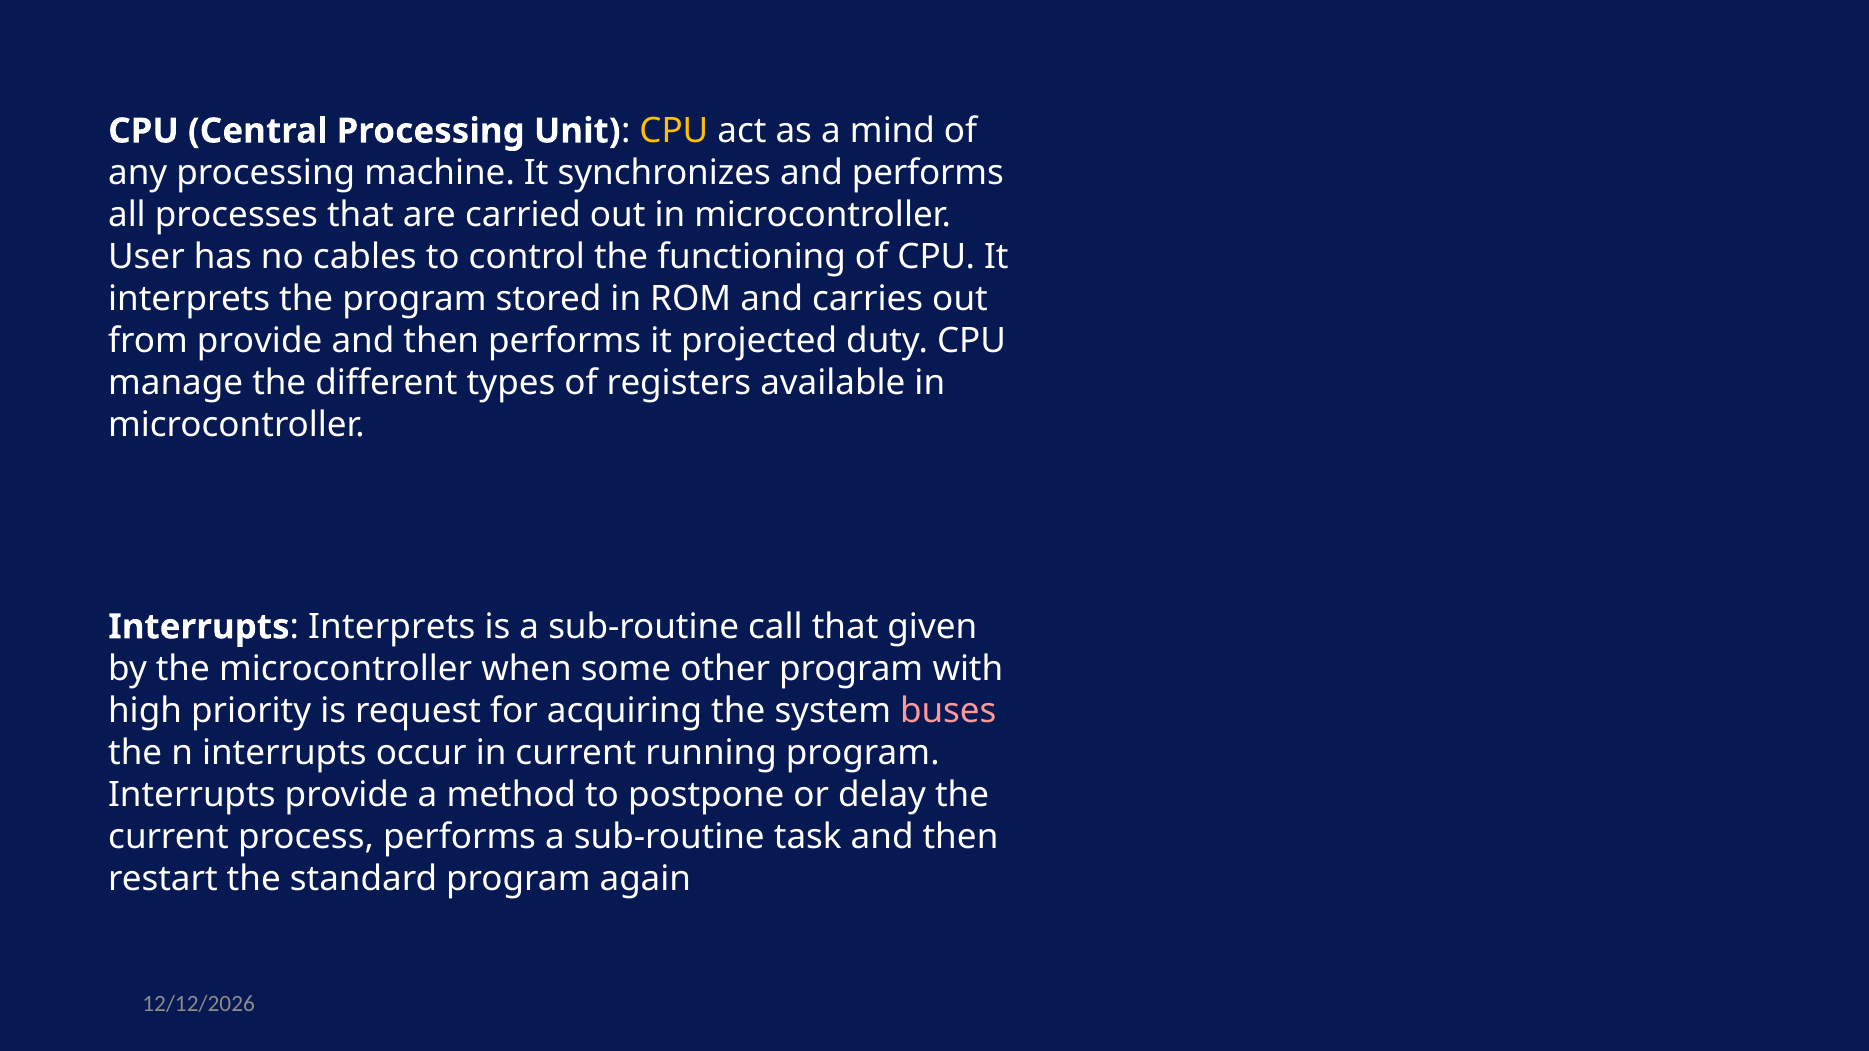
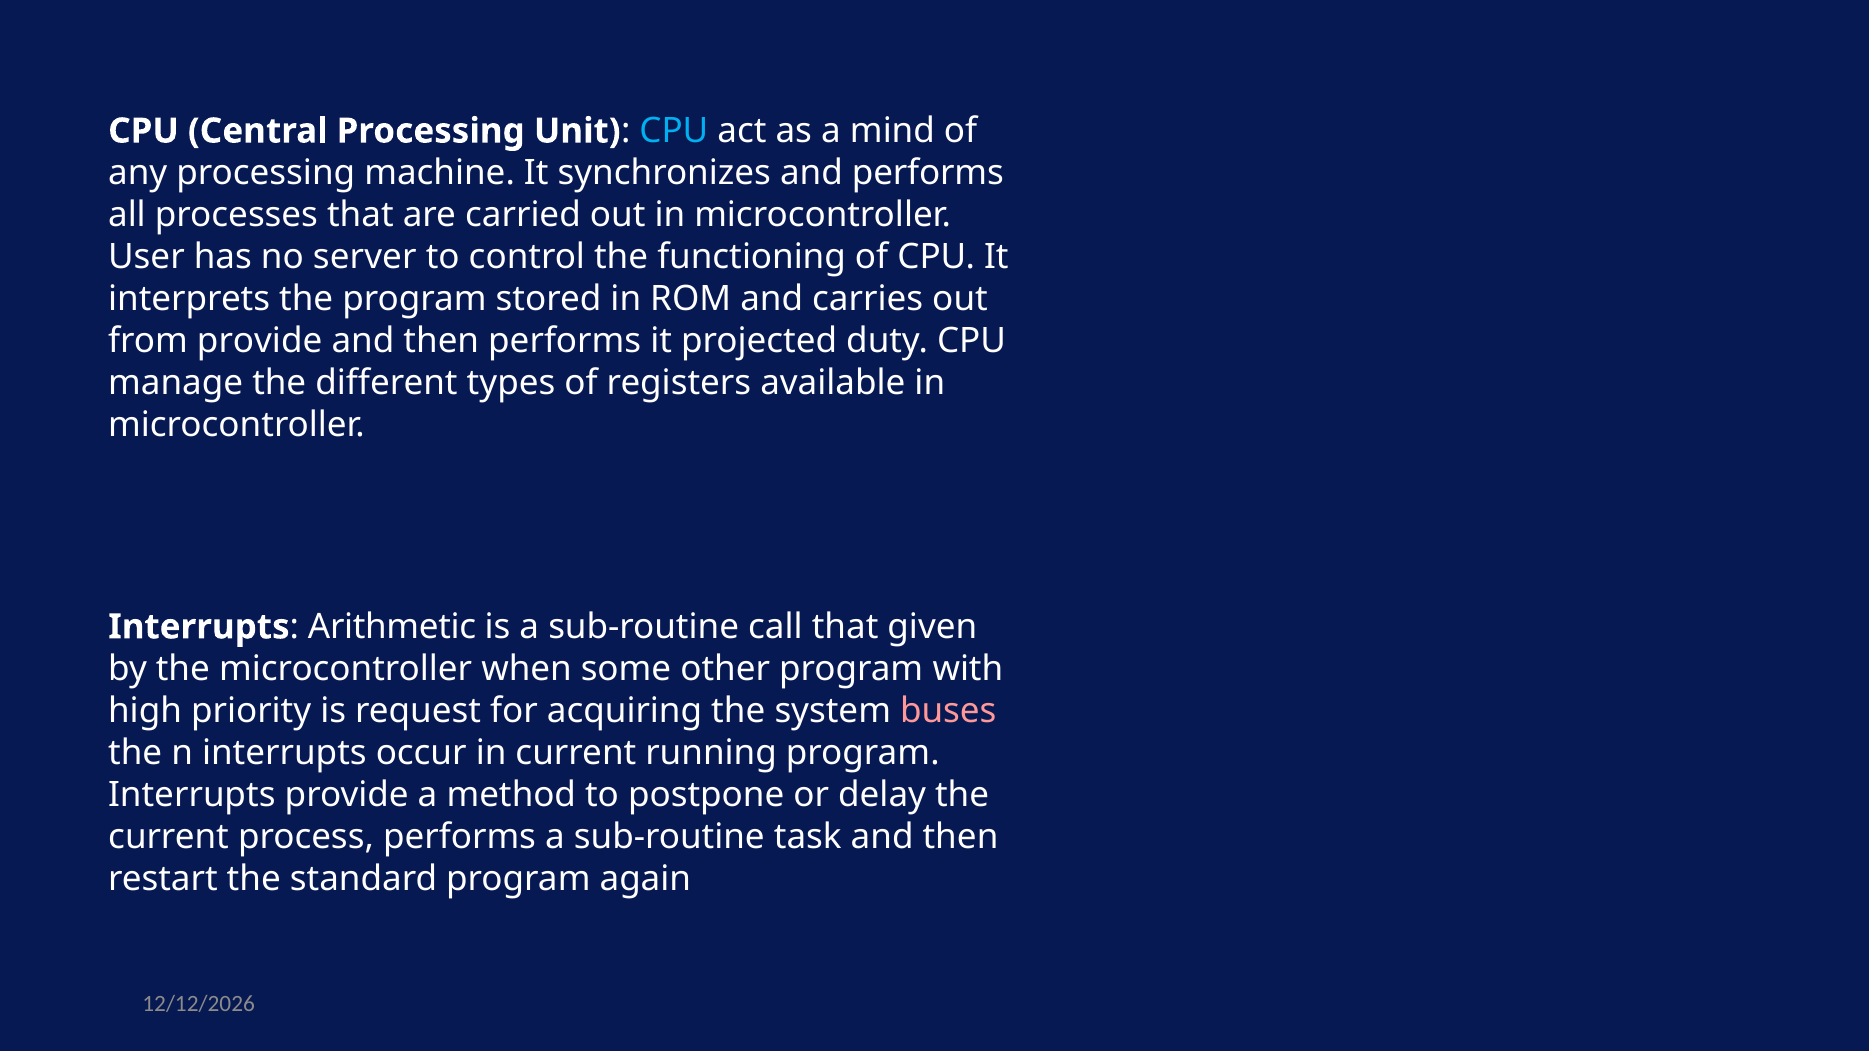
CPU colour: yellow -> light blue (674, 131)
cables: cables -> server (365, 257)
Interprets: Interprets -> Arithmetic (392, 627)
